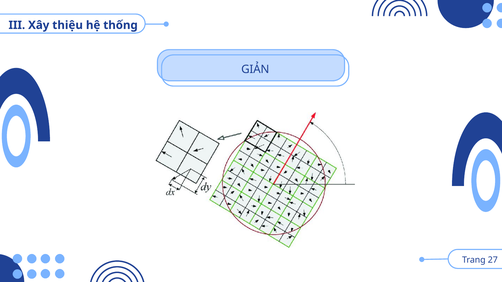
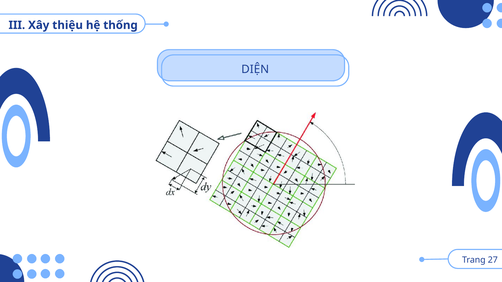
GIẢN: GIẢN -> DIỆN (255, 69)
